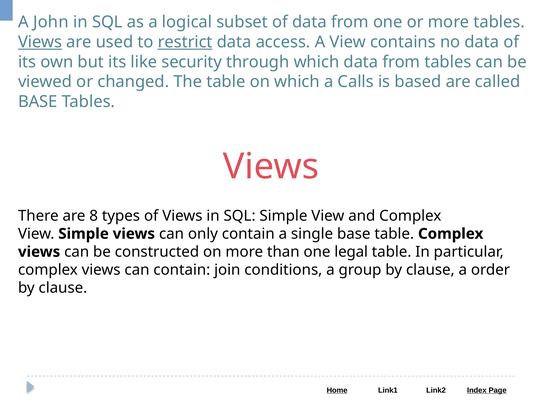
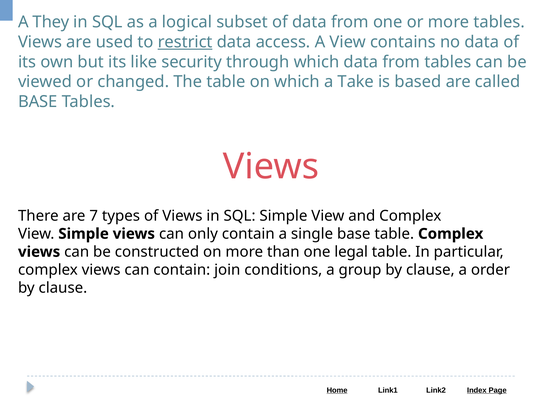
John: John -> They (51, 22)
Views underline: present -> none (40, 42)
Calls: Calls -> Take (356, 82)
8: 8 -> 7 (94, 216)
